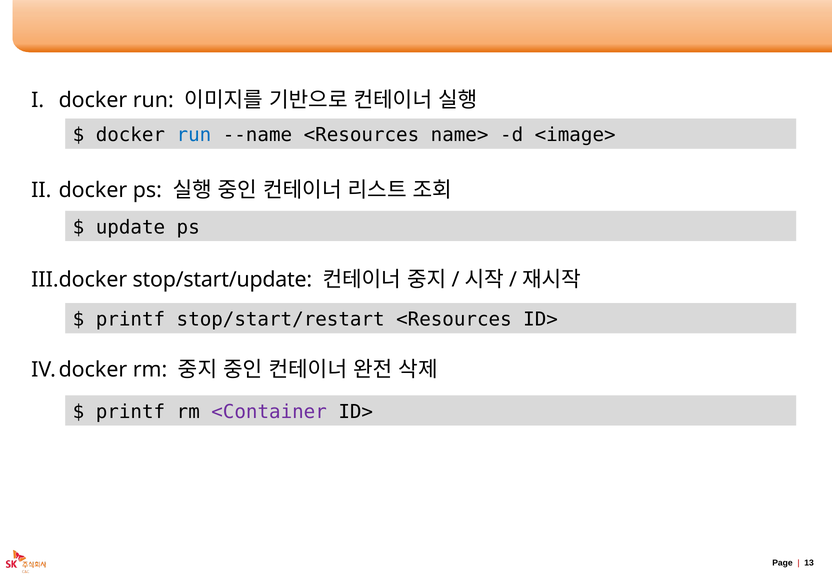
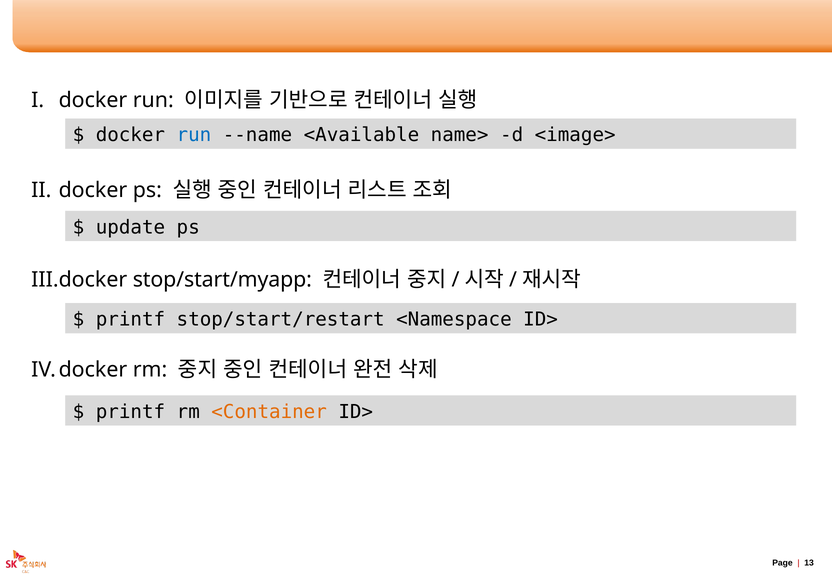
--name <Resources: <Resources -> <Available (361, 135)
stop/start/update: stop/start/update -> stop/start/myapp (222, 280)
stop/start/restart <Resources: <Resources -> <Namespace (454, 320)
<Container colour: purple -> orange (269, 412)
